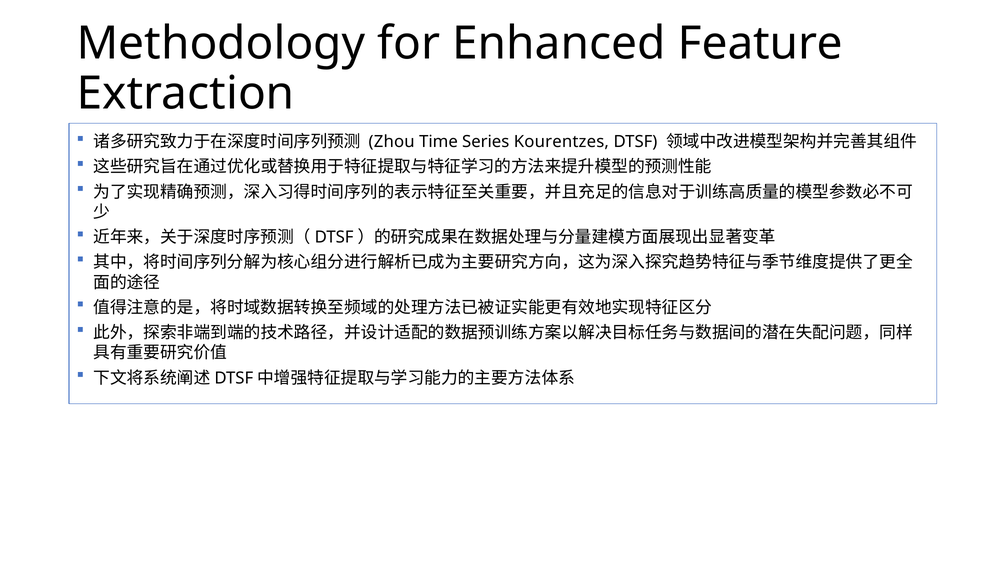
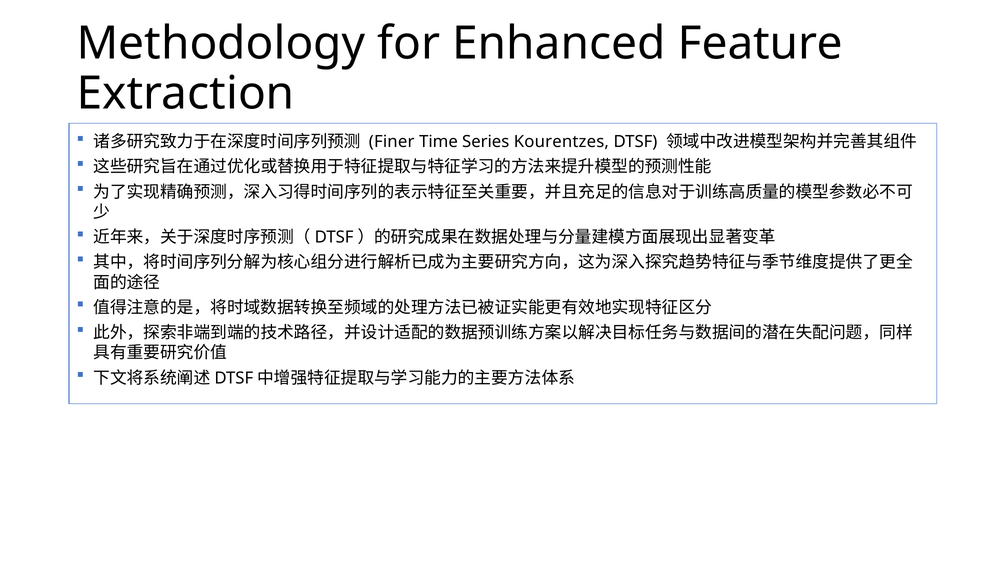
Zhou: Zhou -> Finer (392, 142)
